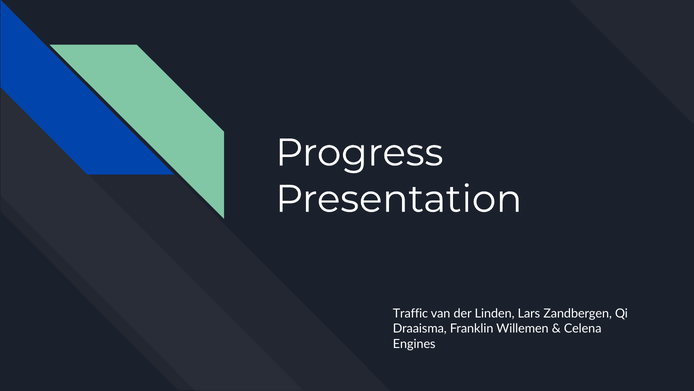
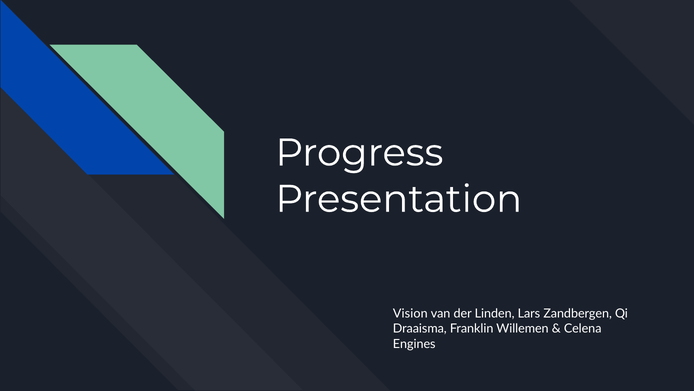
Traffic: Traffic -> Vision (410, 313)
